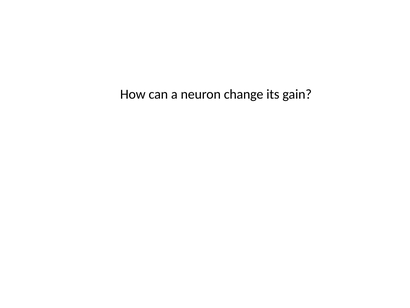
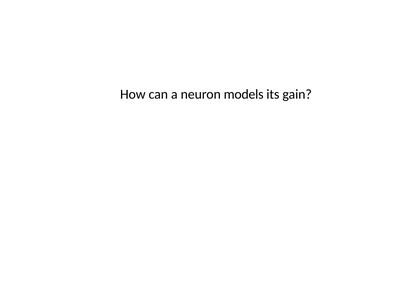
change: change -> models (244, 94)
